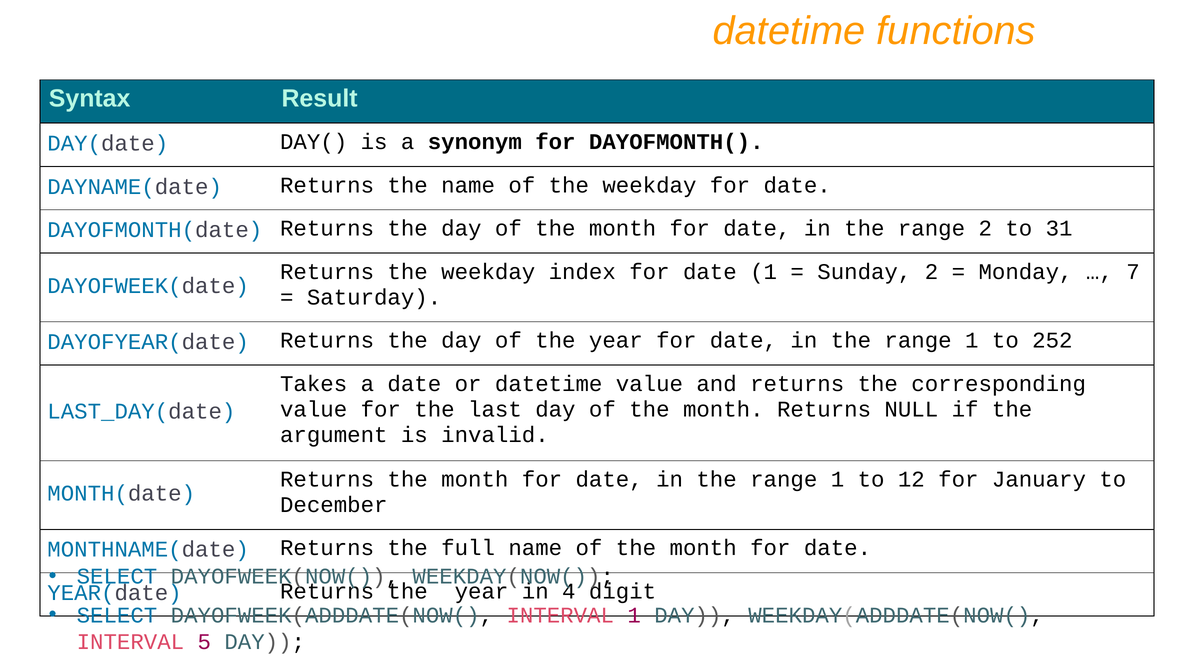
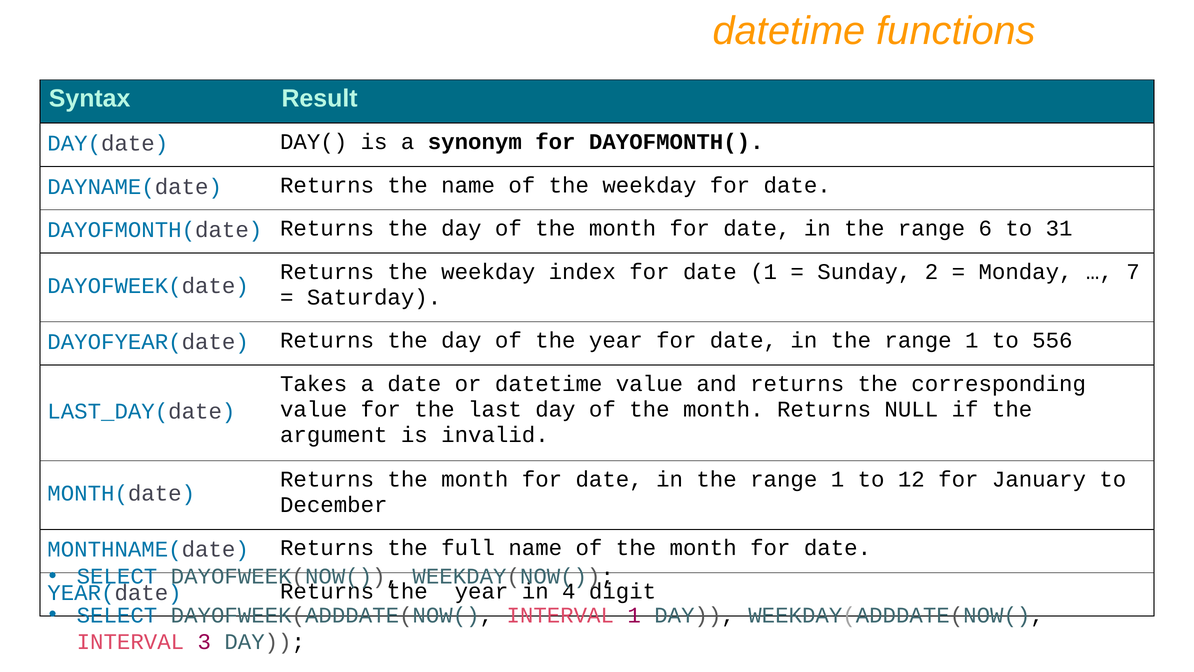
range 2: 2 -> 6 (985, 228)
252: 252 -> 556 (1052, 340)
5: 5 -> 3 (204, 642)
